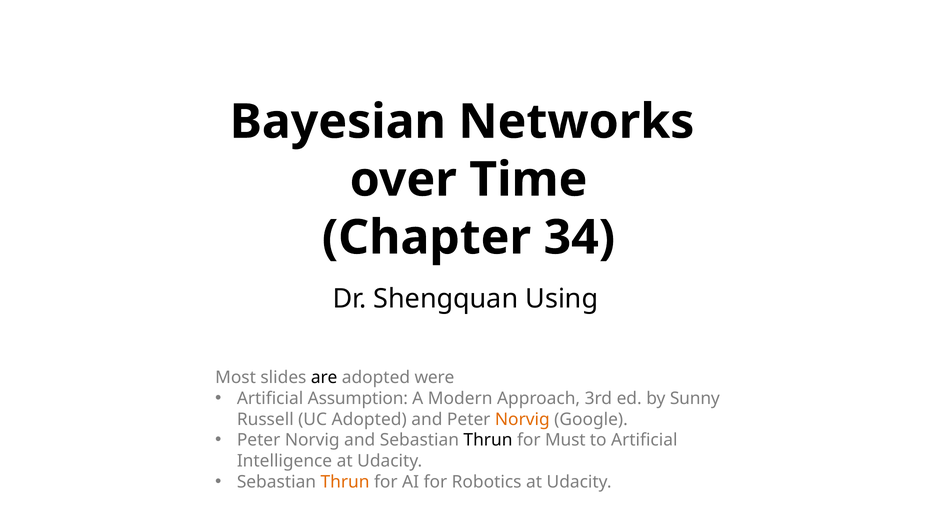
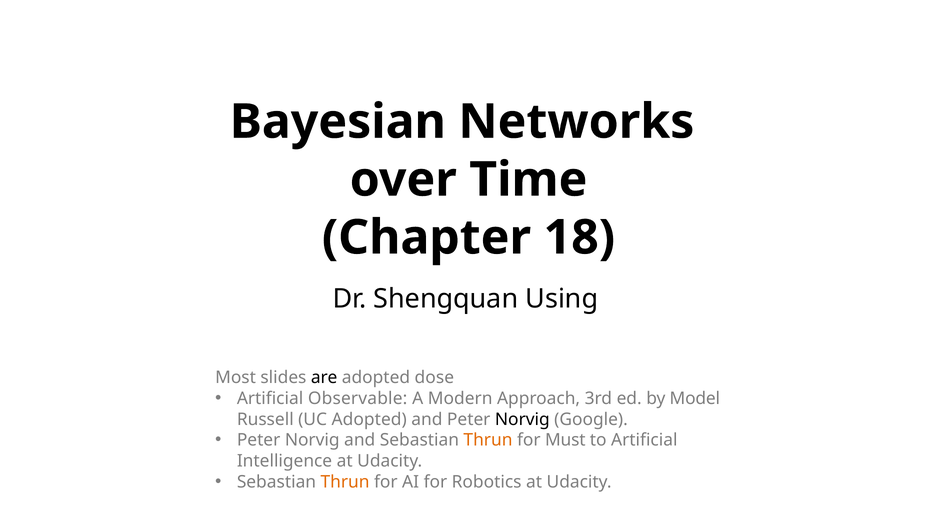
34: 34 -> 18 (579, 238)
were: were -> dose (434, 378)
Assumption: Assumption -> Observable (358, 398)
Sunny: Sunny -> Model (695, 398)
Norvig colour: orange -> black (522, 419)
Thrun colour: black -> orange (488, 440)
